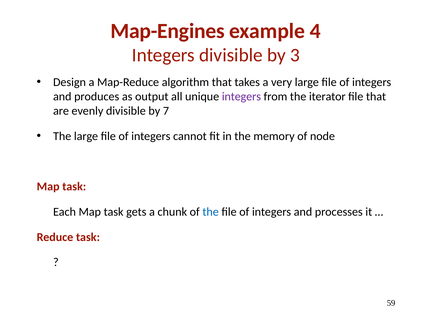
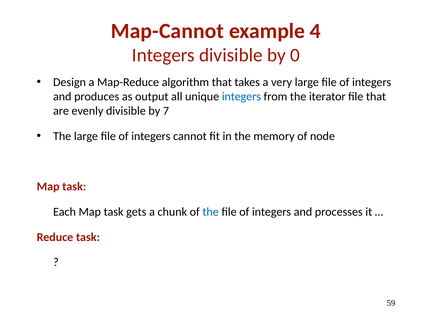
Map-Engines: Map-Engines -> Map-Cannot (167, 31)
3: 3 -> 0 (295, 55)
integers colour: purple -> blue (241, 97)
